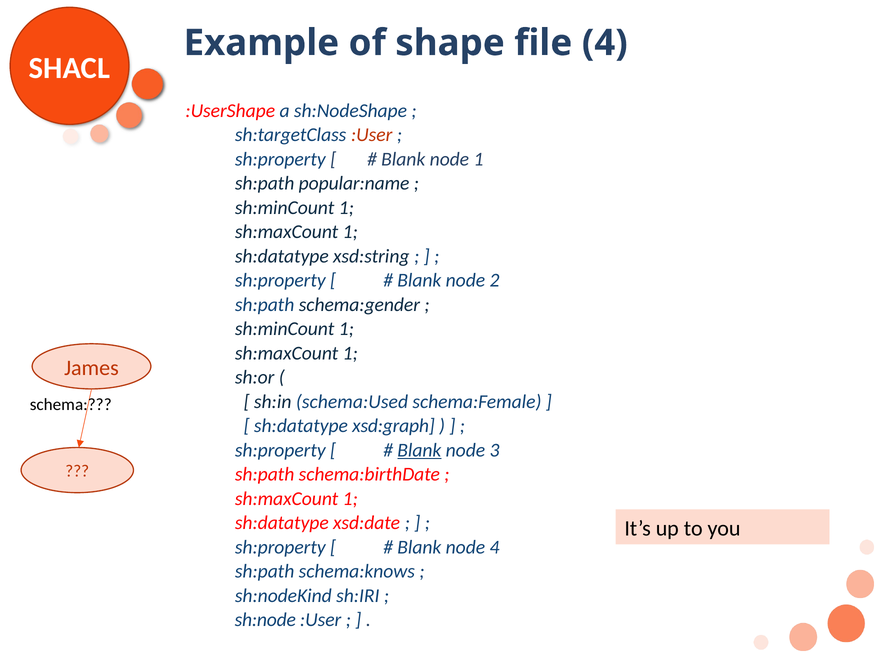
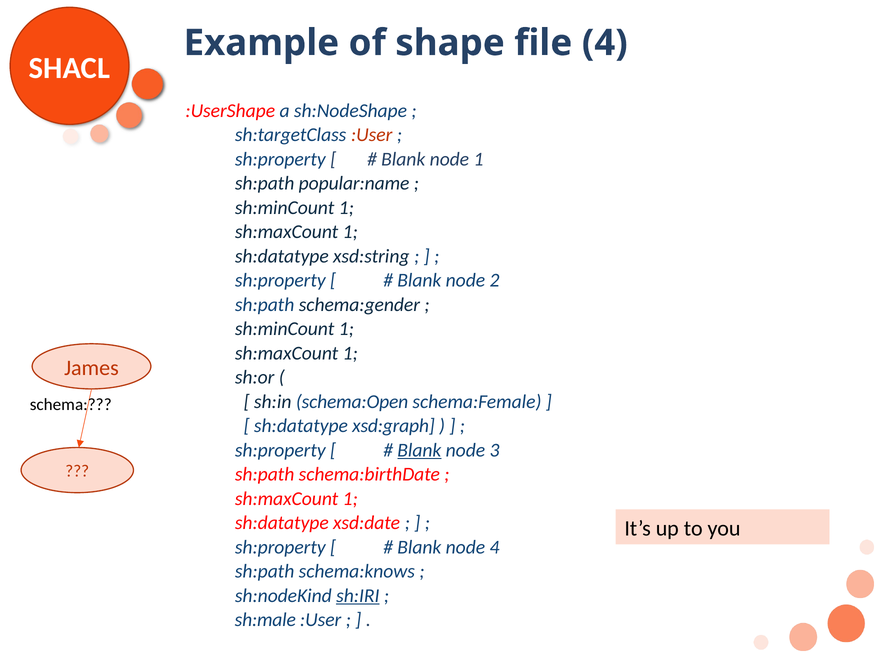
schema:Used: schema:Used -> schema:Open (352, 402)
sh:IRI underline: none -> present (358, 596)
sh:node: sh:node -> sh:male (265, 620)
